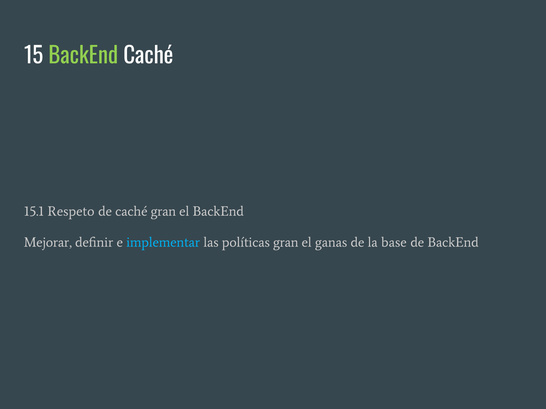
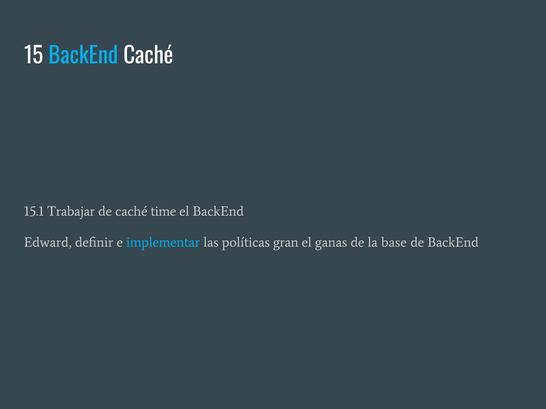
BackEnd colour: light green -> light blue (83, 56)
Respeto: Respeto -> Trabajar (71, 212)
caché gran: gran -> time (163, 212)
Mejorar: Mejorar -> Edward (48, 243)
